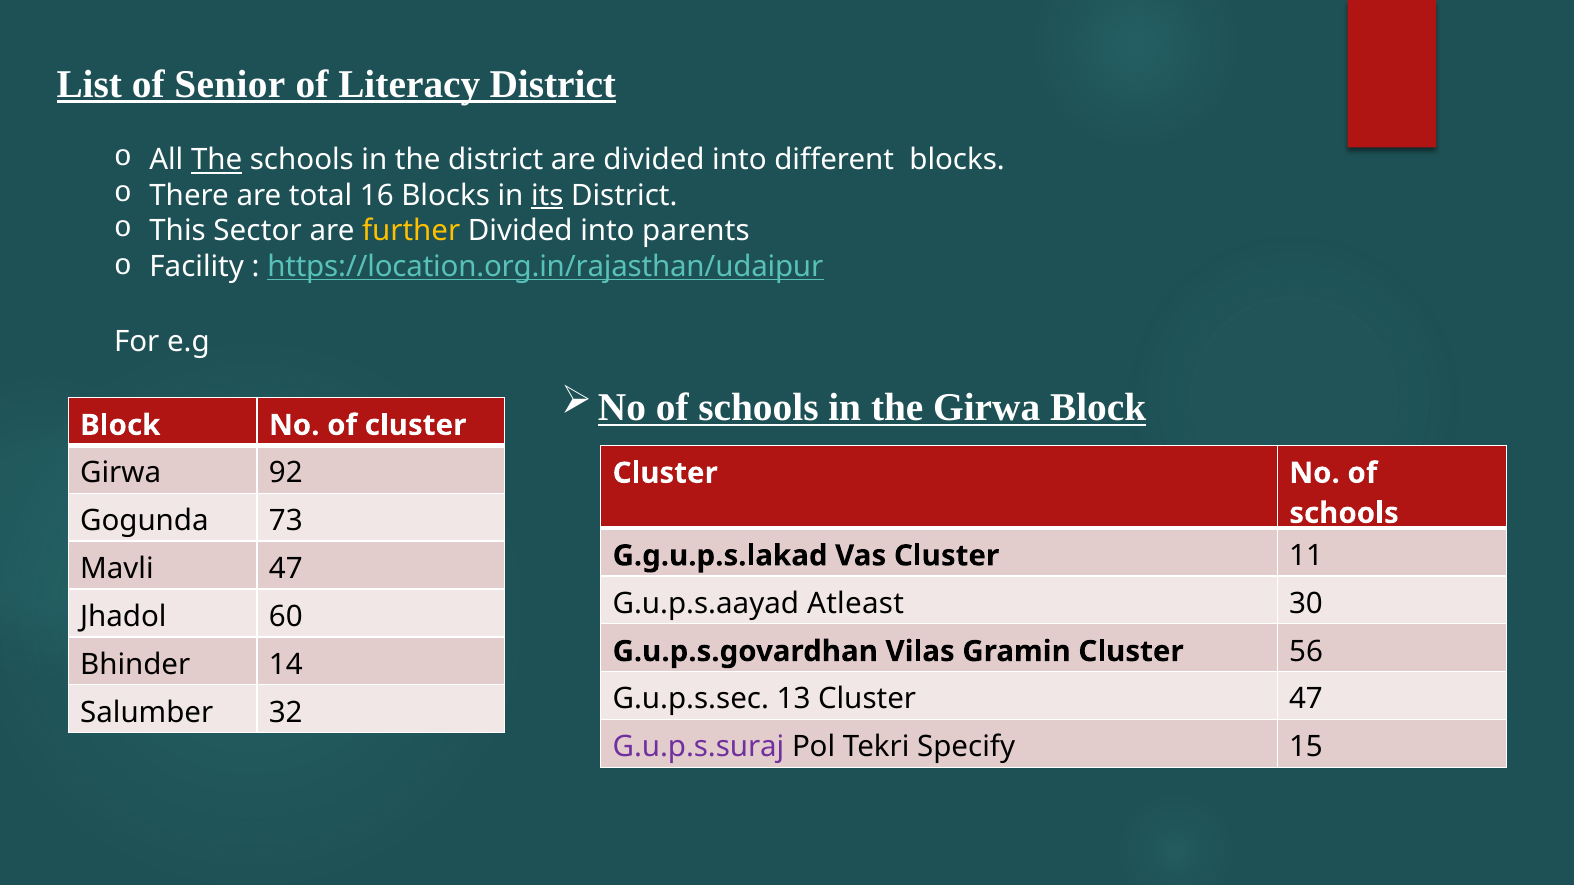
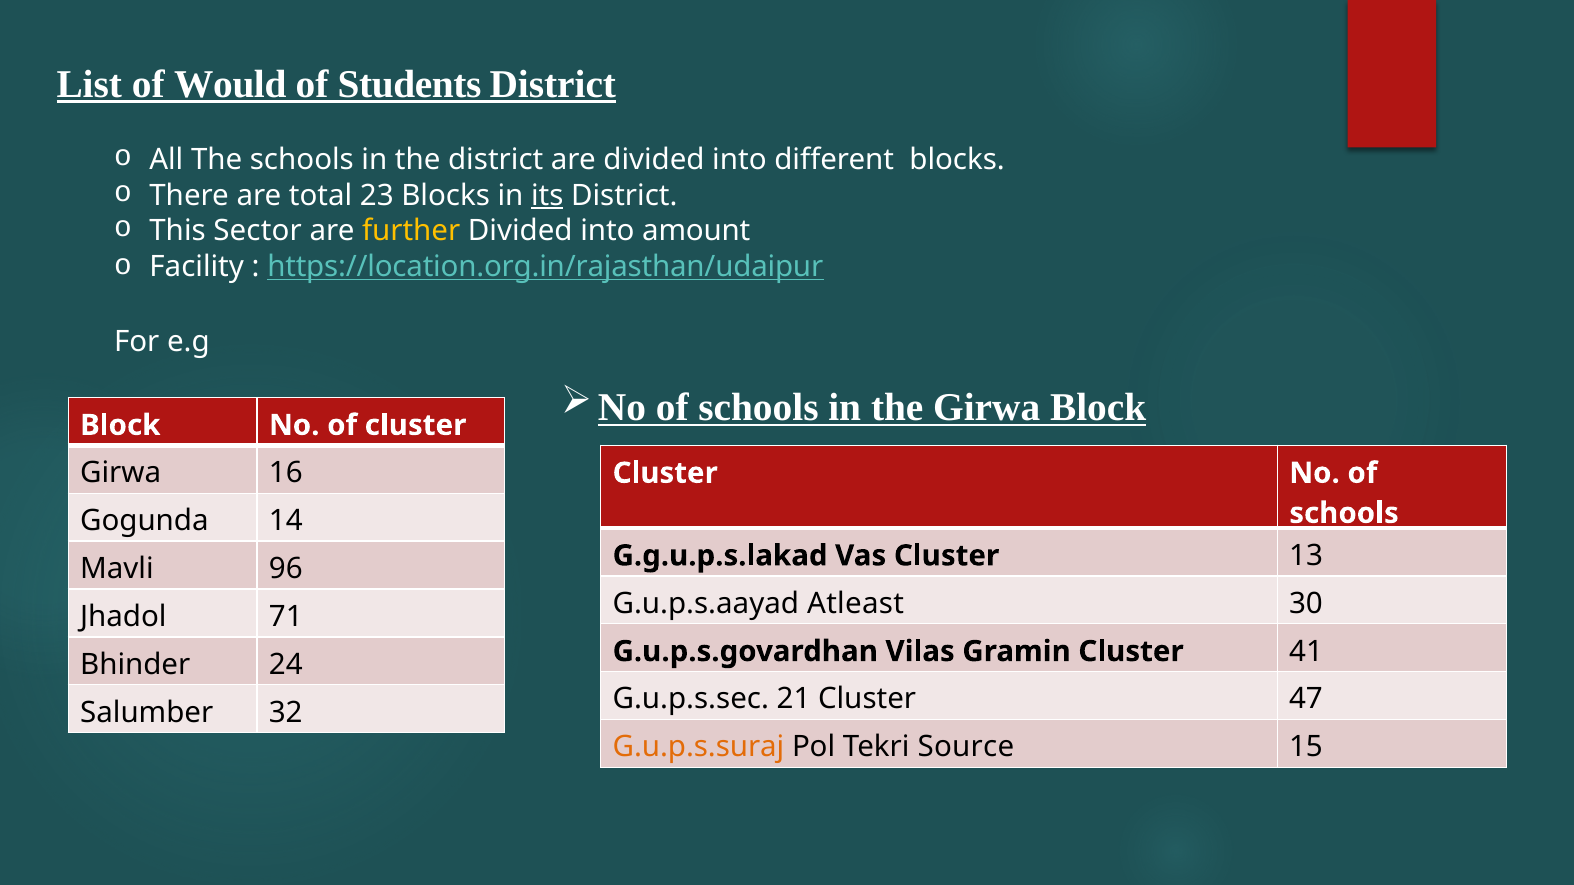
Senior: Senior -> Would (230, 84)
Literacy: Literacy -> Students (410, 84)
The underline: present -> none (217, 160)
16: 16 -> 23 (377, 196)
parents: parents -> amount (696, 231)
92: 92 -> 16 (286, 473)
73: 73 -> 14 (286, 521)
11: 11 -> 13 (1306, 556)
Mavli 47: 47 -> 96 (286, 569)
60: 60 -> 71 (286, 617)
56: 56 -> 41 (1306, 652)
14: 14 -> 24 (286, 665)
13: 13 -> 21 (794, 700)
G.u.p.s.suraj colour: purple -> orange (698, 747)
Specify: Specify -> Source (966, 747)
